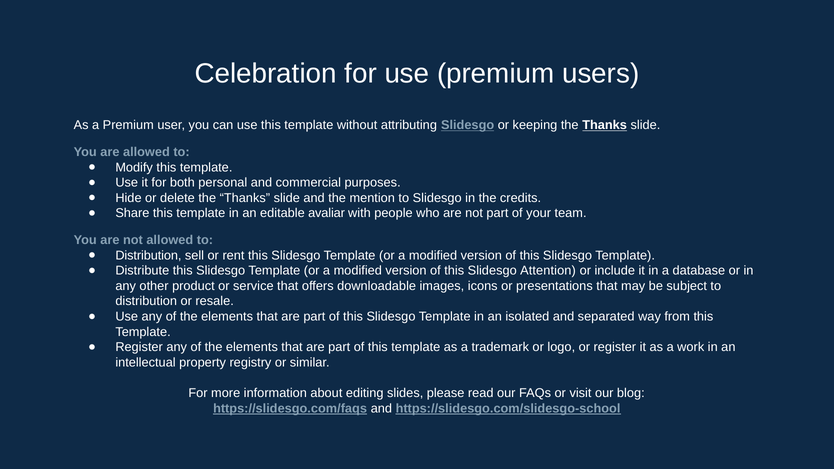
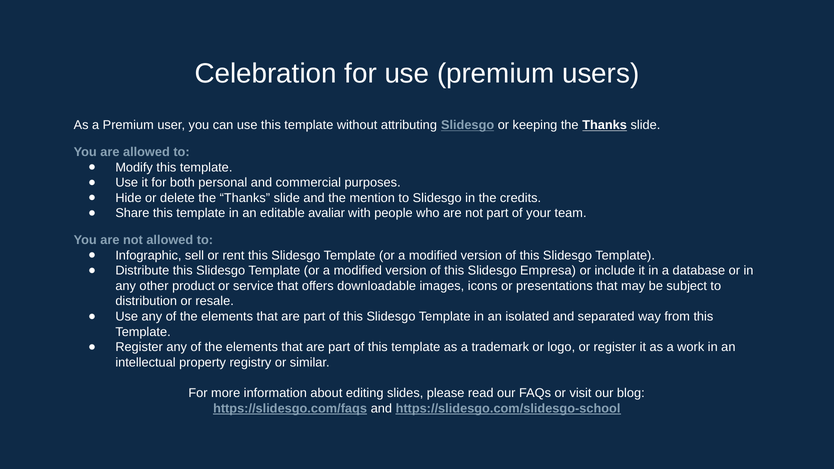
Distribution: Distribution -> Infographic (148, 255)
Attention: Attention -> Empresa (548, 271)
